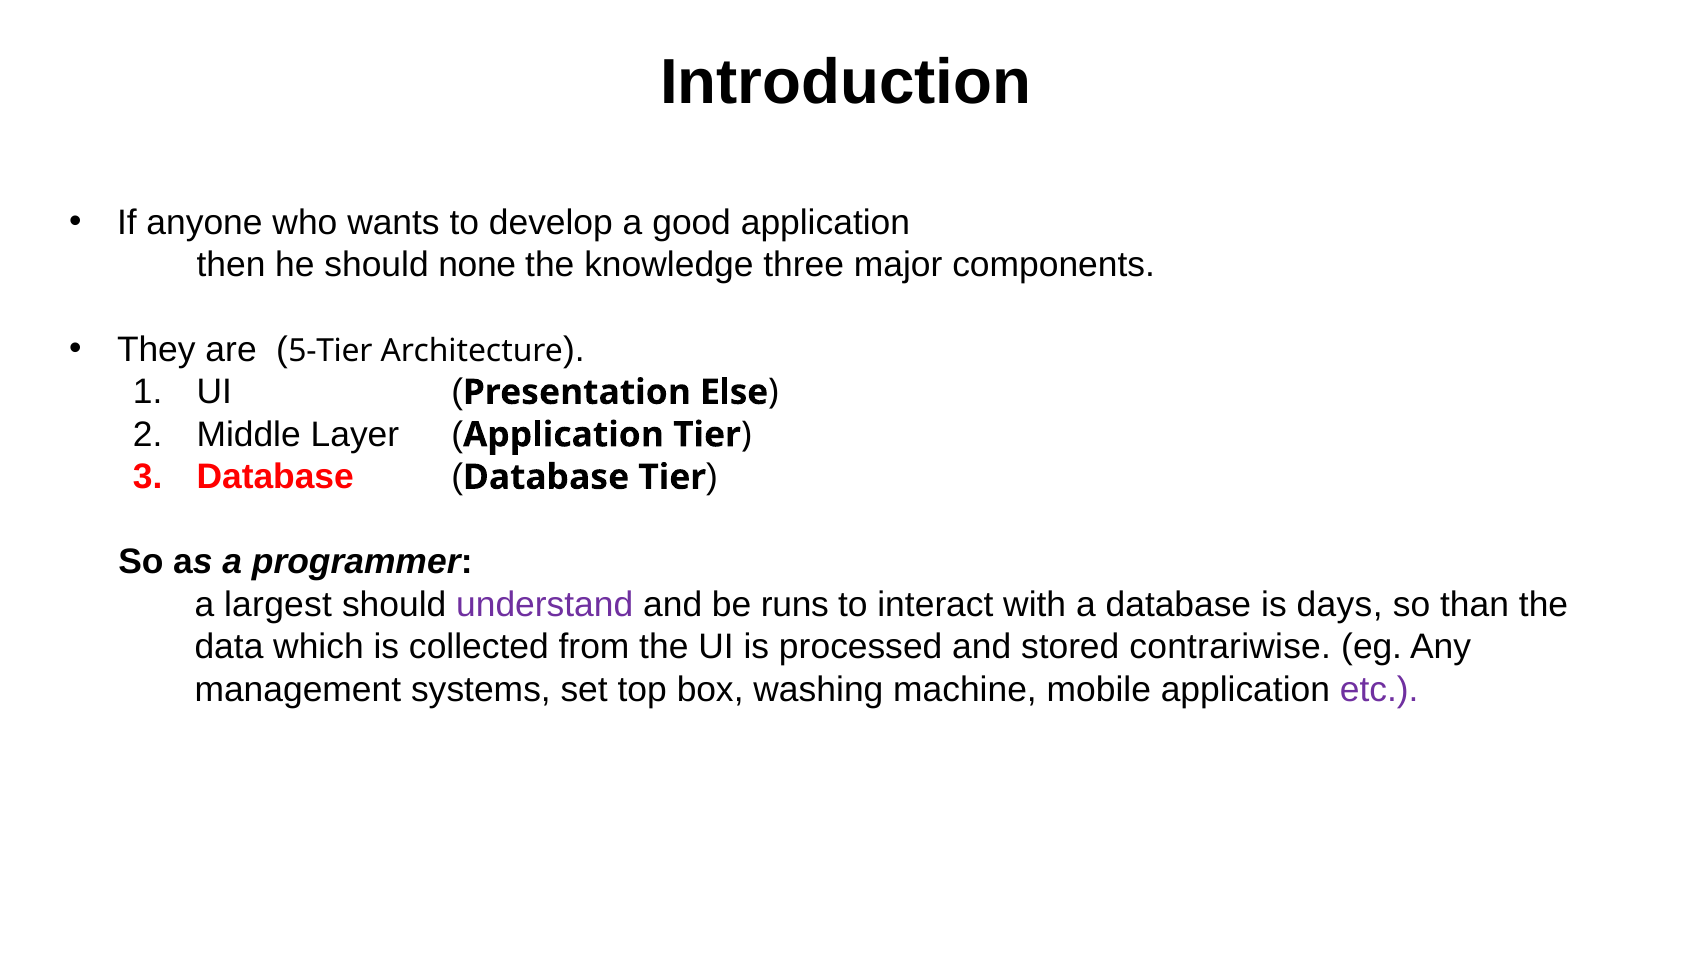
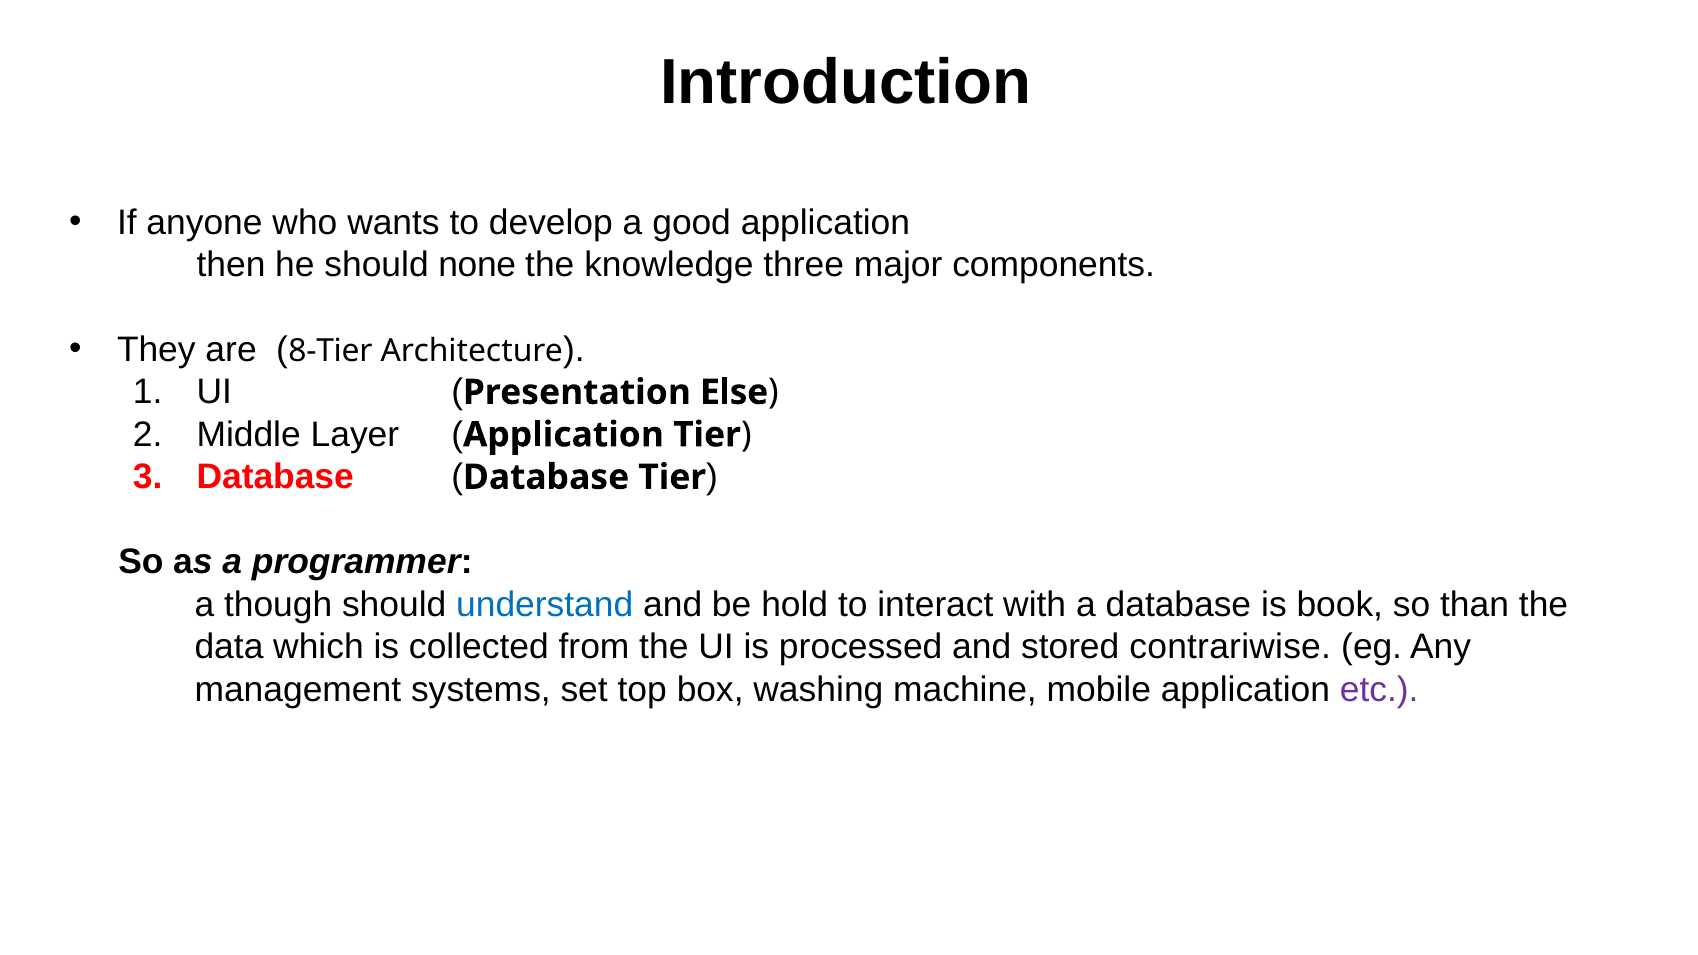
5-Tier: 5-Tier -> 8-Tier (330, 351)
largest: largest -> though (278, 605)
understand colour: purple -> blue (545, 605)
runs: runs -> hold (795, 605)
days: days -> book (1340, 605)
